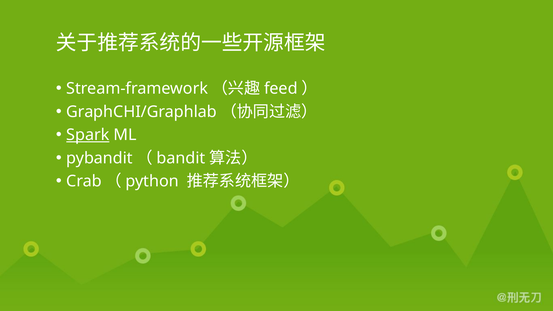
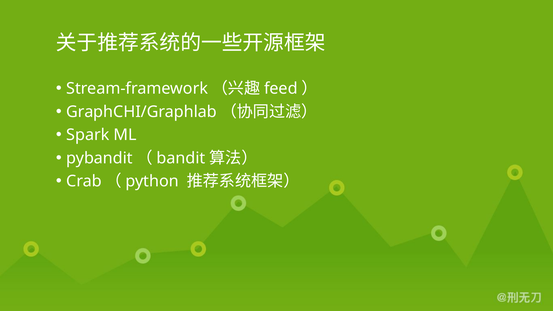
Spark underline: present -> none (88, 135)
